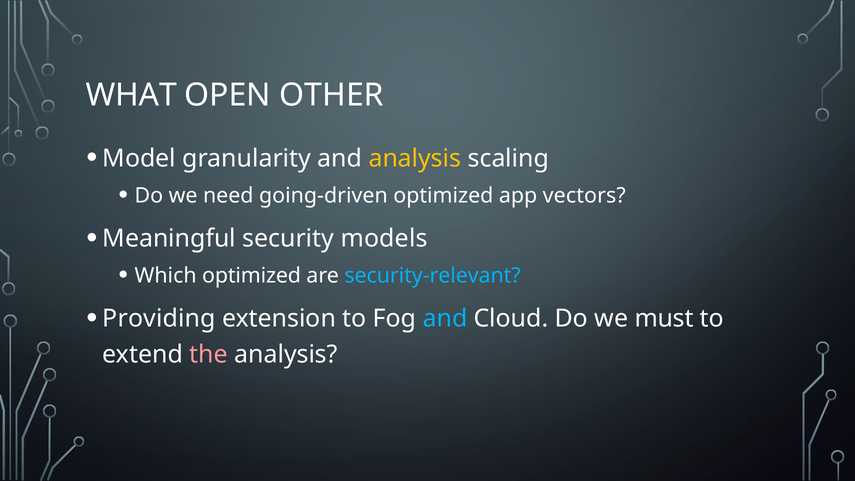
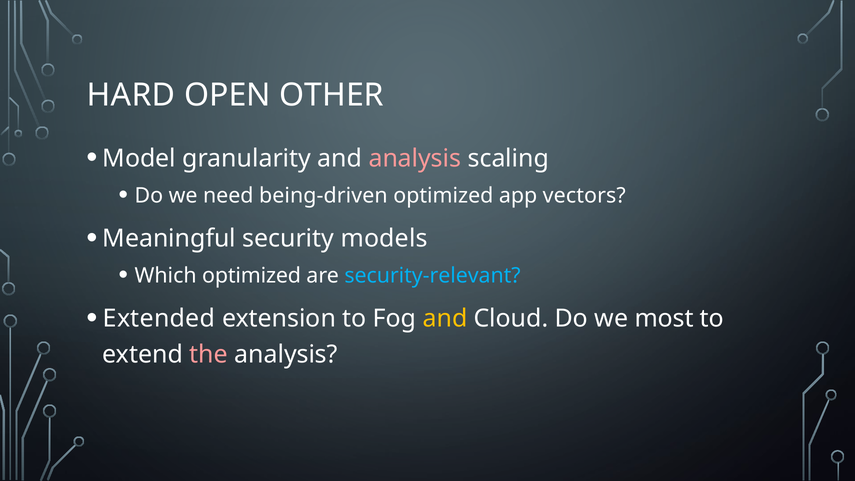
WHAT: WHAT -> HARD (131, 95)
analysis colour: yellow -> pink (415, 158)
going-driven: going-driven -> being-driven (323, 196)
Providing: Providing -> Extended (159, 319)
and colour: light blue -> yellow (445, 319)
must: must -> most (664, 319)
